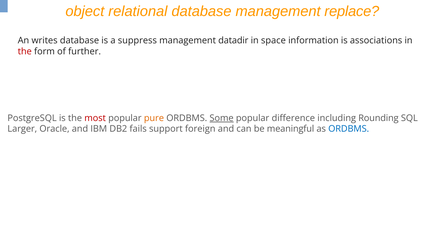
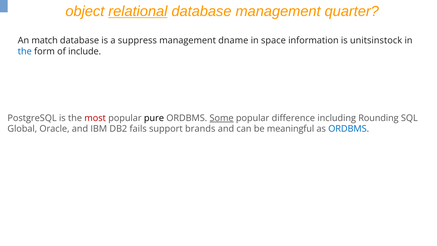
relational underline: none -> present (138, 11)
replace: replace -> quarter (352, 11)
writes: writes -> match (45, 40)
datadir: datadir -> dname (233, 40)
associations: associations -> unitsinstock (376, 40)
the colour: red -> blue (25, 51)
further: further -> include (85, 51)
pure colour: orange -> black (154, 118)
Larger: Larger -> Global (22, 129)
foreign: foreign -> brands (200, 129)
